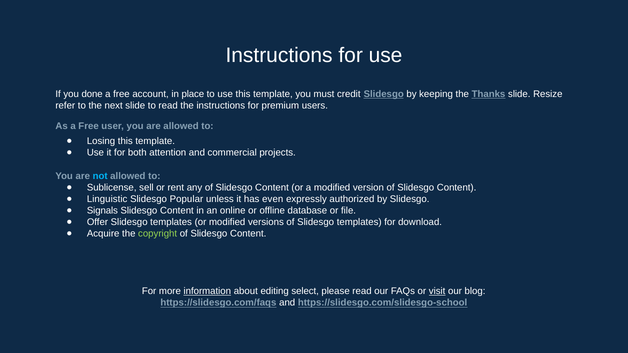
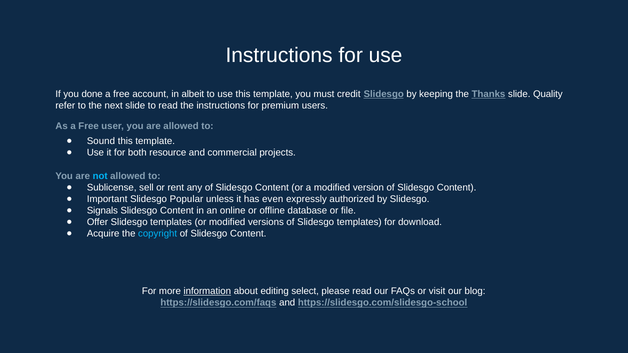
place: place -> albeit (193, 94)
Resize: Resize -> Quality (548, 94)
Losing: Losing -> Sound (101, 141)
attention: attention -> resource (168, 153)
Linguistic: Linguistic -> Important (107, 199)
copyright colour: light green -> light blue (158, 234)
visit underline: present -> none (437, 292)
